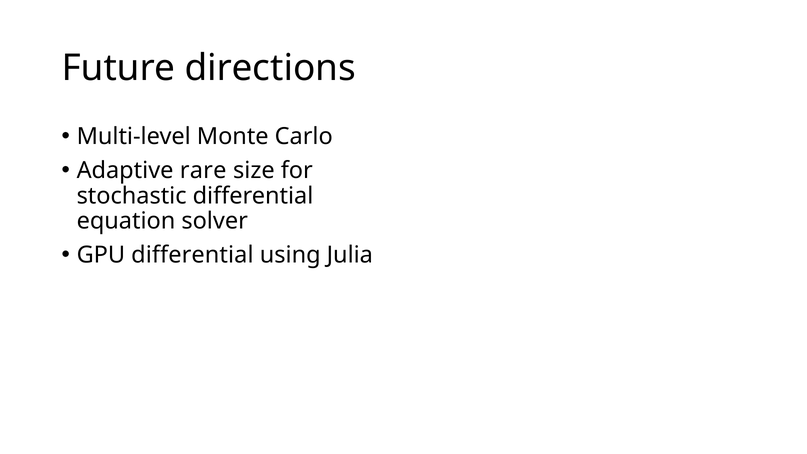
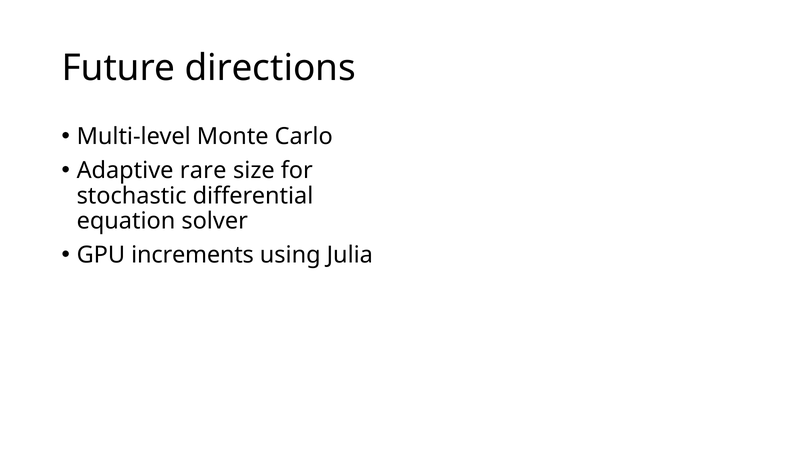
GPU differential: differential -> increments (193, 255)
